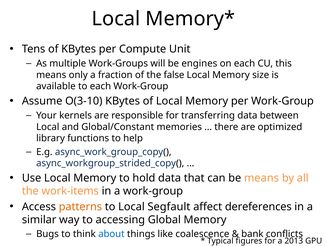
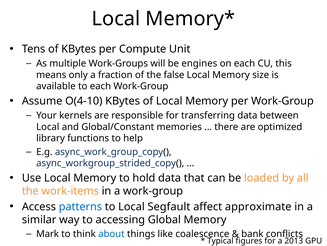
O(3-10: O(3-10 -> O(4-10 (84, 101)
be means: means -> loaded (262, 178)
patterns colour: orange -> blue (80, 206)
dereferences: dereferences -> approximate (258, 206)
Bugs: Bugs -> Mark (48, 233)
